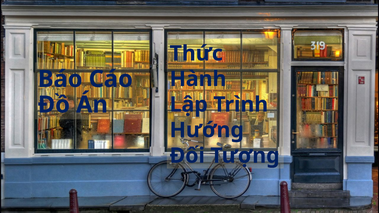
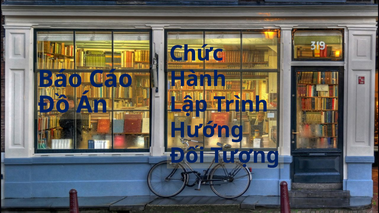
Thức: Thức -> Chức (196, 53)
